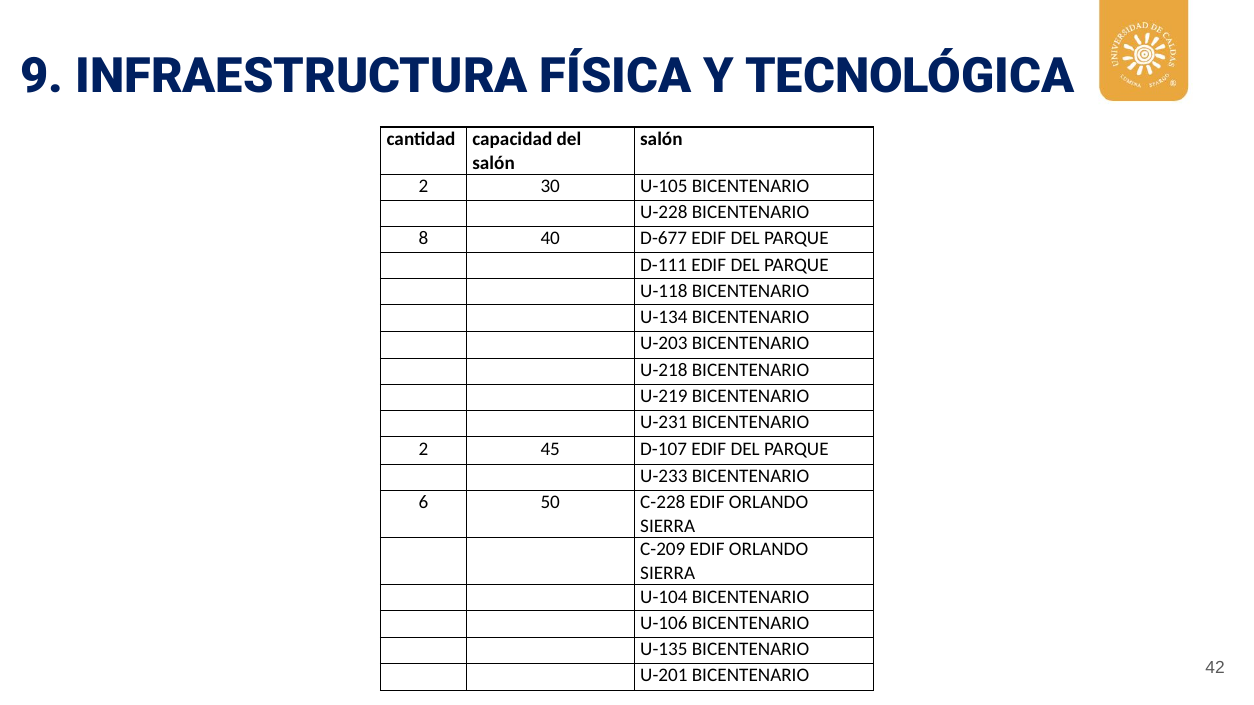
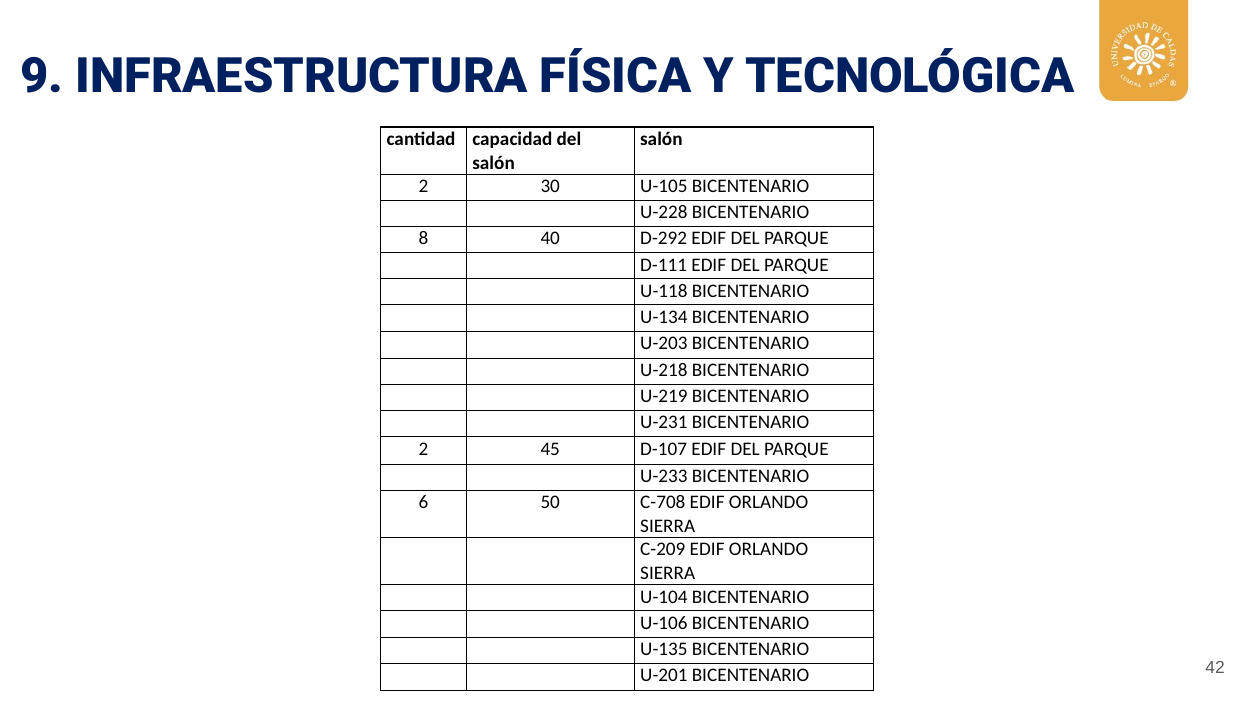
D-677: D-677 -> D-292 (664, 239)
C-228: C-228 -> C-708 (663, 502)
